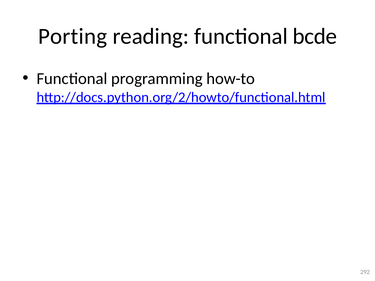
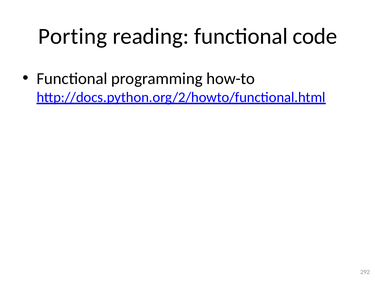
bcde: bcde -> code (315, 36)
